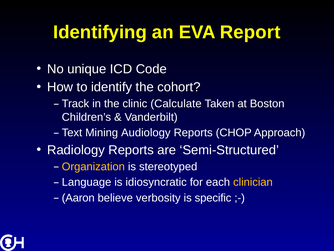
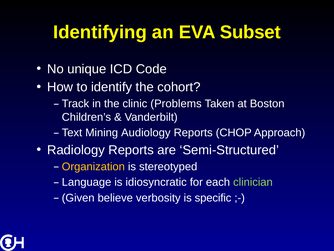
Report: Report -> Subset (250, 32)
Calculate: Calculate -> Problems (176, 104)
clinician colour: yellow -> light green (253, 182)
Aaron: Aaron -> Given (78, 197)
